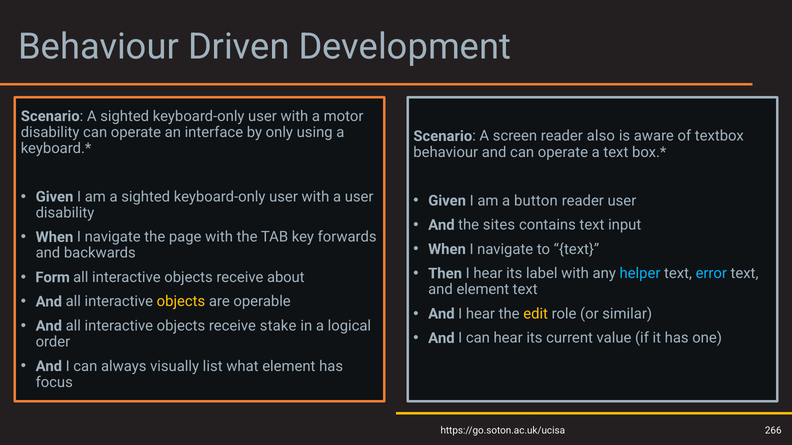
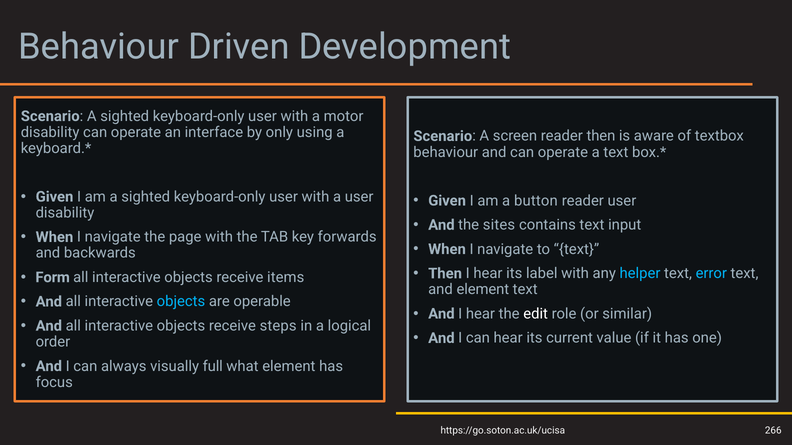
reader also: also -> then (601, 136)
about: about -> items (286, 278)
objects colour: yellow -> light blue (181, 302)
edit colour: yellow -> white (536, 314)
stake: stake -> steps (278, 326)
list: list -> full (213, 367)
